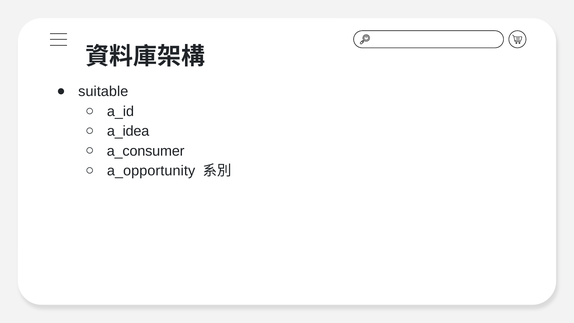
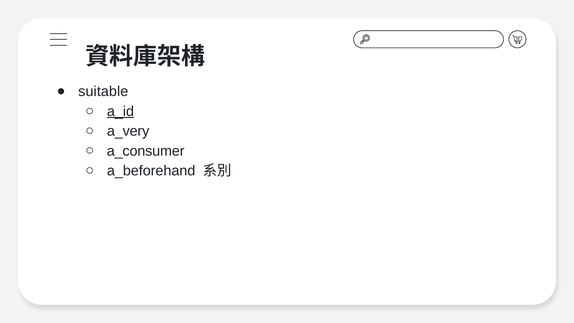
a_id underline: none -> present (120, 111)
a_idea: a_idea -> a_very (128, 131)
a_opportunity: a_opportunity -> a_beforehand (151, 171)
